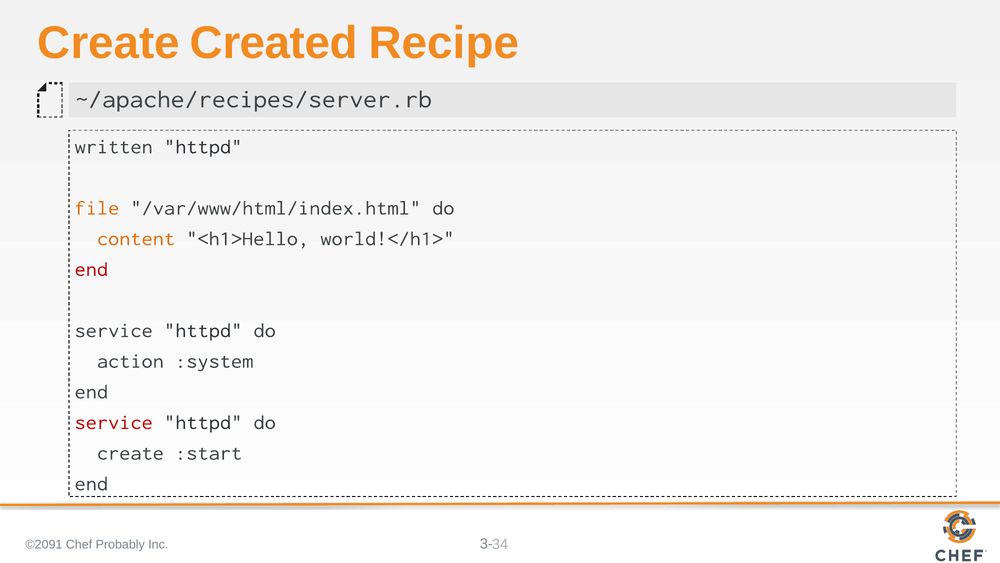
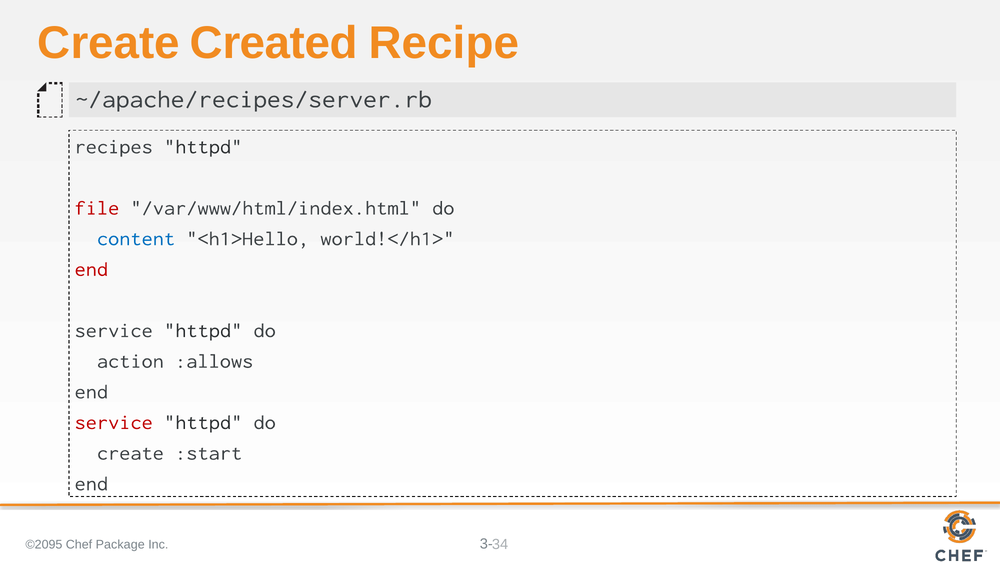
written: written -> recipes (114, 146)
file colour: orange -> red (97, 208)
content colour: orange -> blue (136, 238)
:system: :system -> :allows (214, 361)
©2091: ©2091 -> ©2095 (44, 544)
Probably: Probably -> Package (120, 544)
